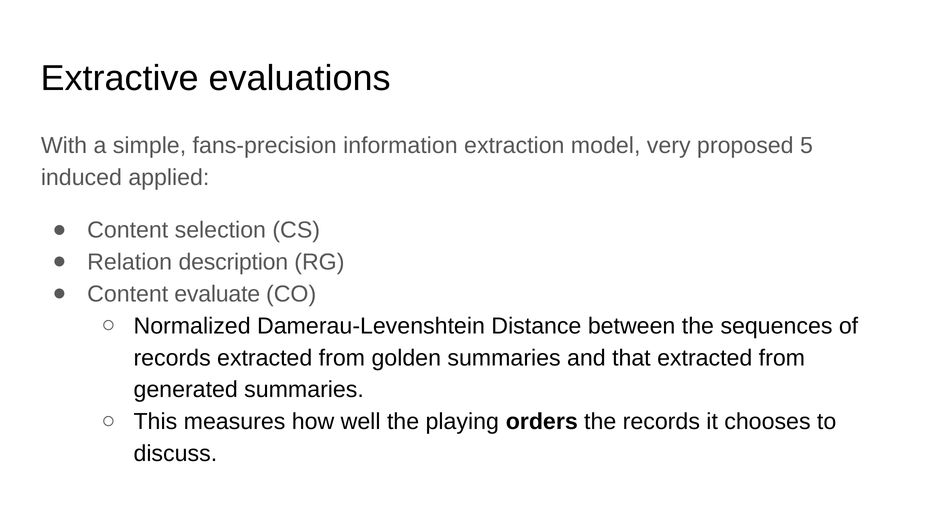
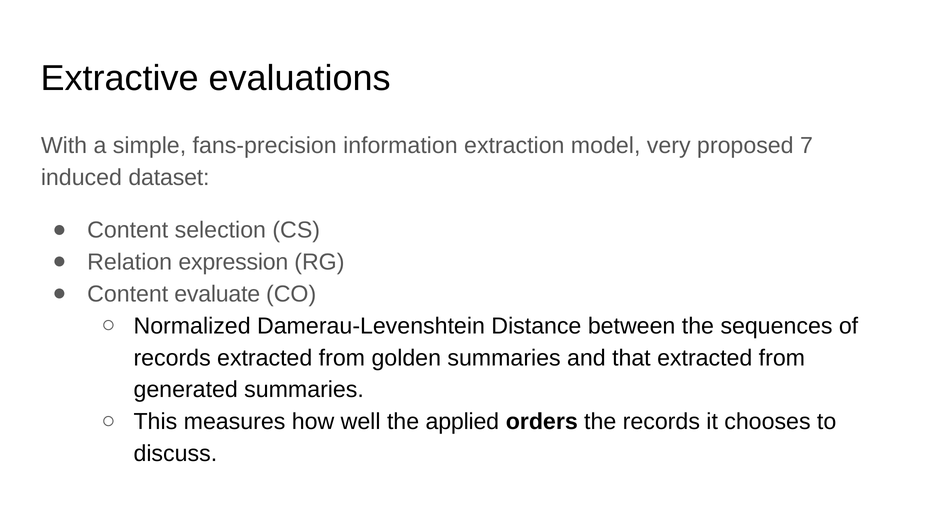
5: 5 -> 7 (807, 146)
applied: applied -> dataset (169, 178)
description: description -> expression (233, 262)
playing: playing -> applied (462, 422)
